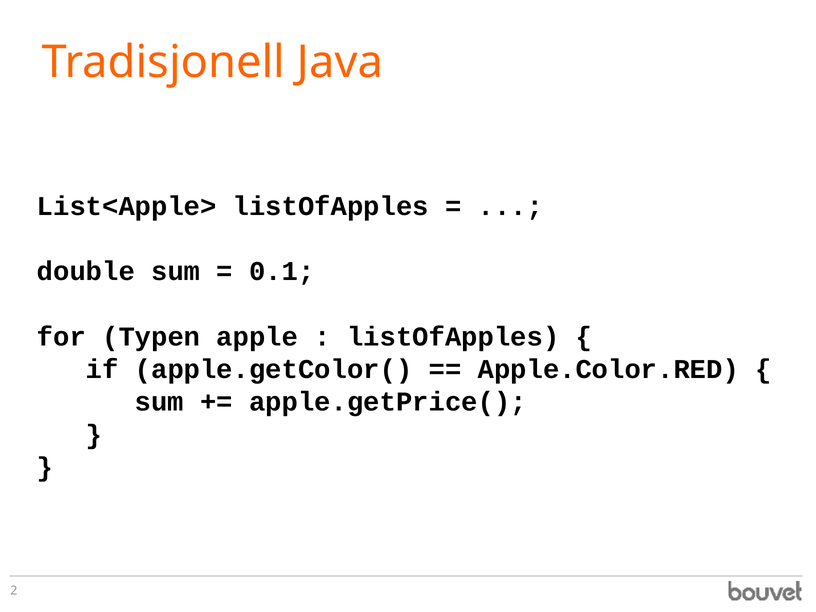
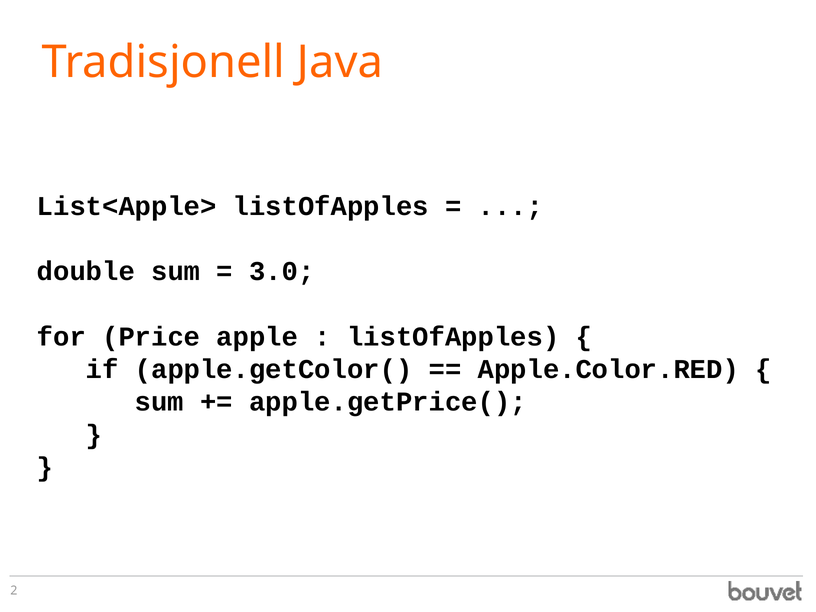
0.1: 0.1 -> 3.0 (282, 271)
Typen: Typen -> Price (151, 337)
